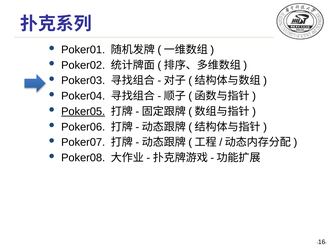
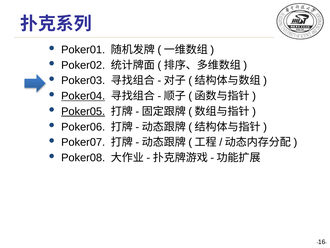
Poker04 underline: none -> present (83, 96)
